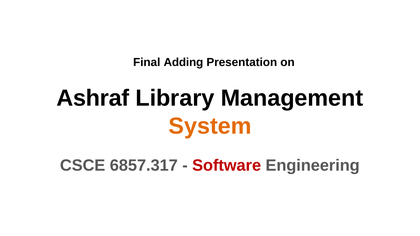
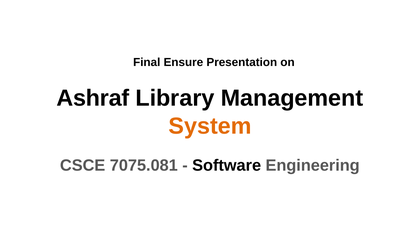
Adding: Adding -> Ensure (183, 63)
6857.317: 6857.317 -> 7075.081 (144, 166)
Software colour: red -> black (227, 166)
